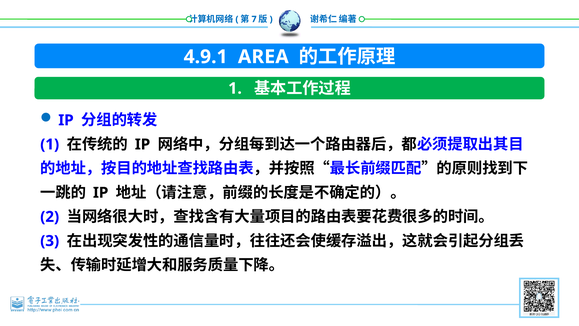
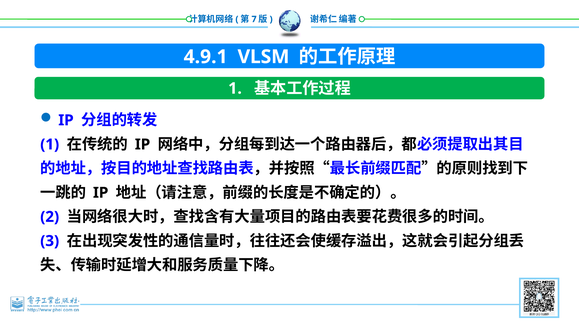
AREA: AREA -> VLSM (263, 57)
